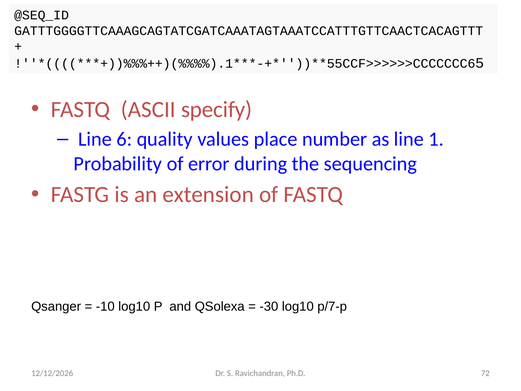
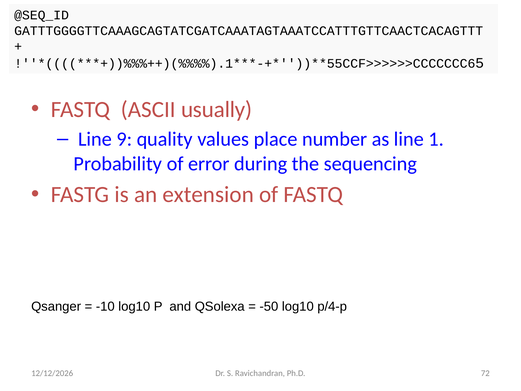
specify: specify -> usually (217, 109)
6: 6 -> 9 (124, 139)
-30: -30 -> -50 (269, 306)
p/7-p: p/7-p -> p/4-p (332, 306)
